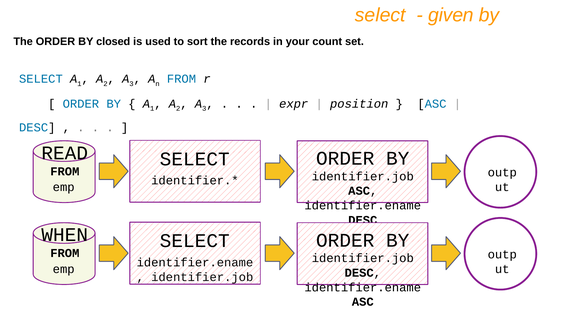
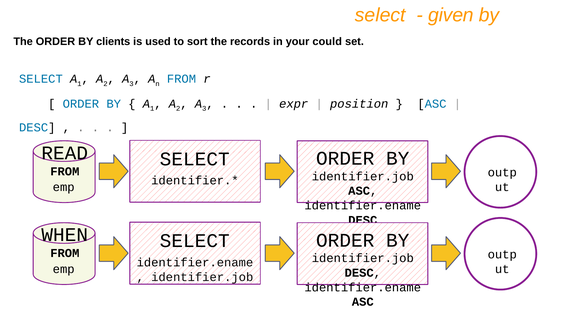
closed: closed -> clients (113, 42)
count: count -> could (327, 42)
